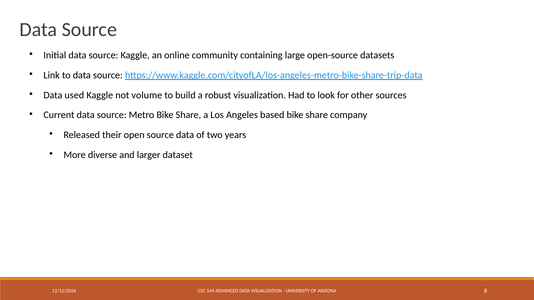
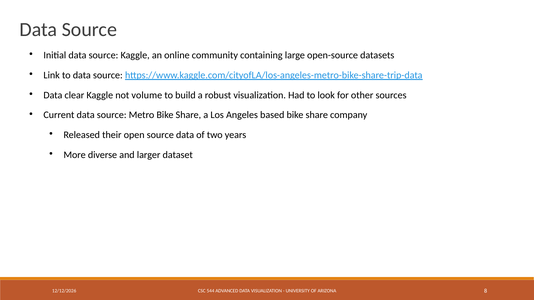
used: used -> clear (74, 95)
